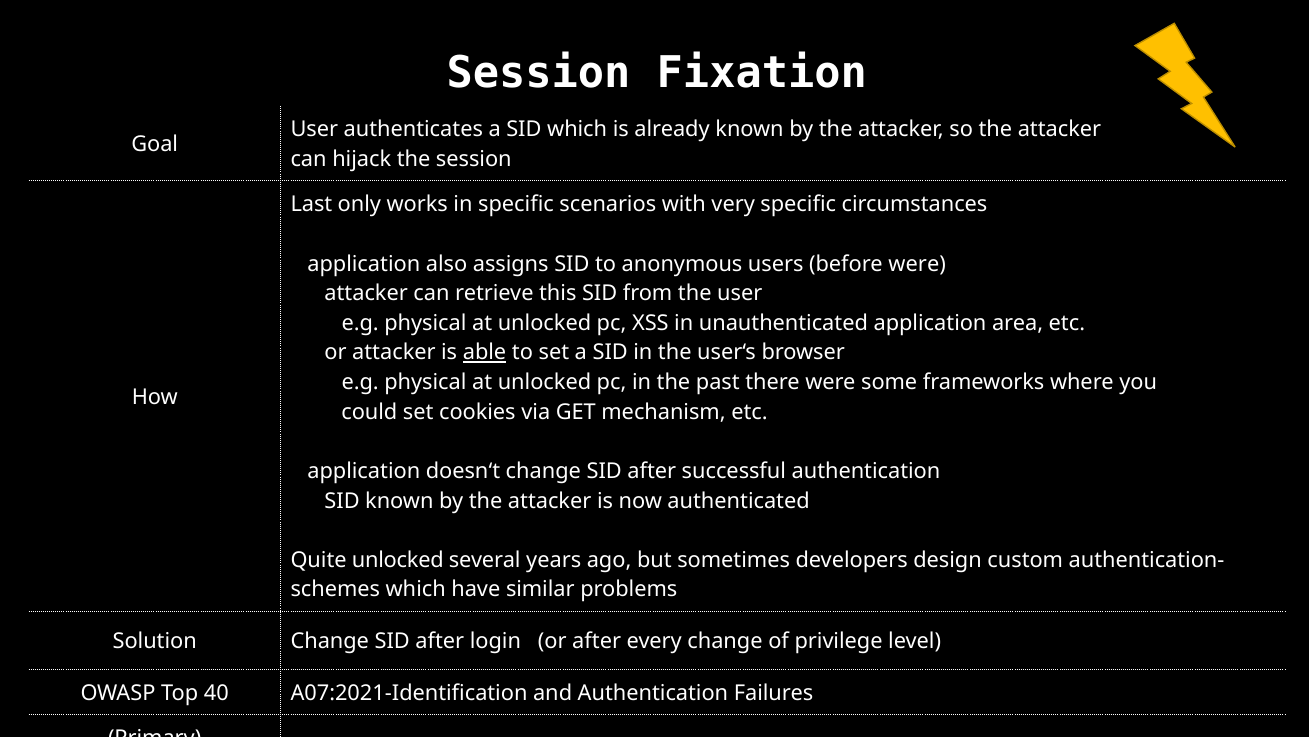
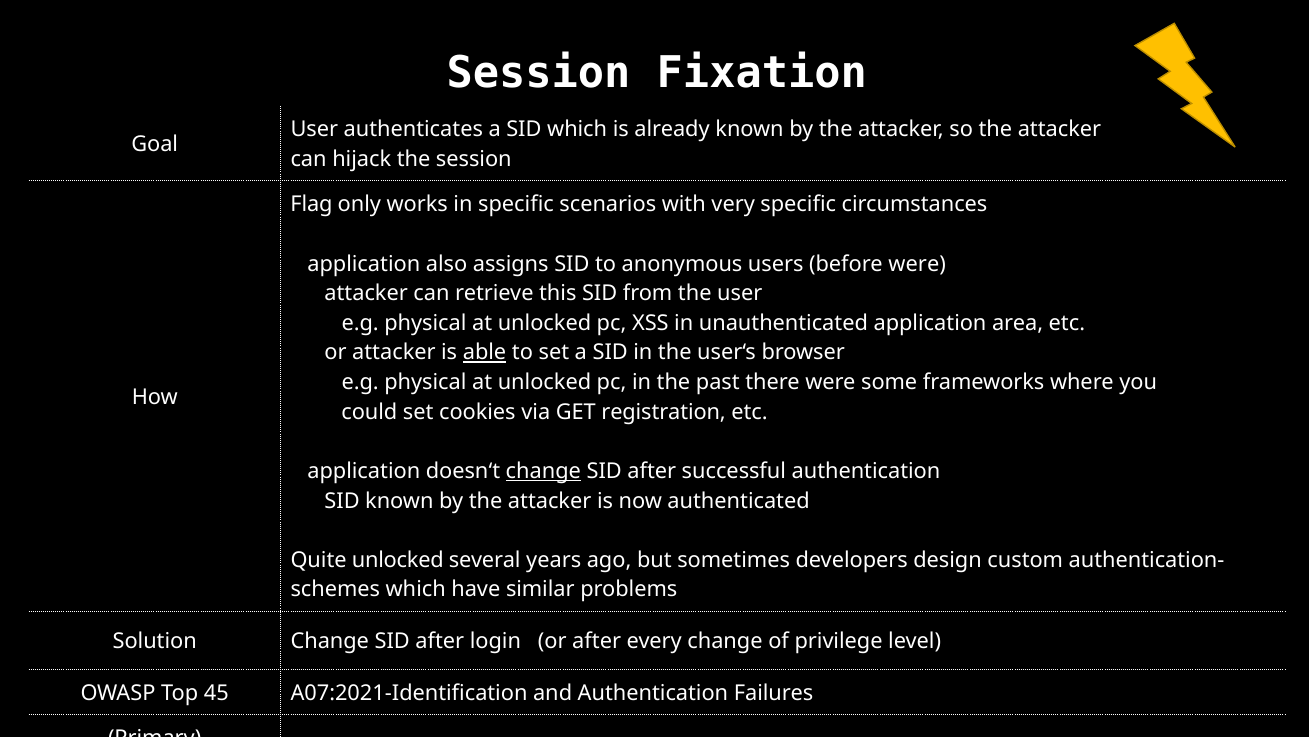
Last: Last -> Flag (311, 204)
mechanism: mechanism -> registration (664, 412)
change underline: none -> present (543, 471)
40: 40 -> 45 (216, 692)
